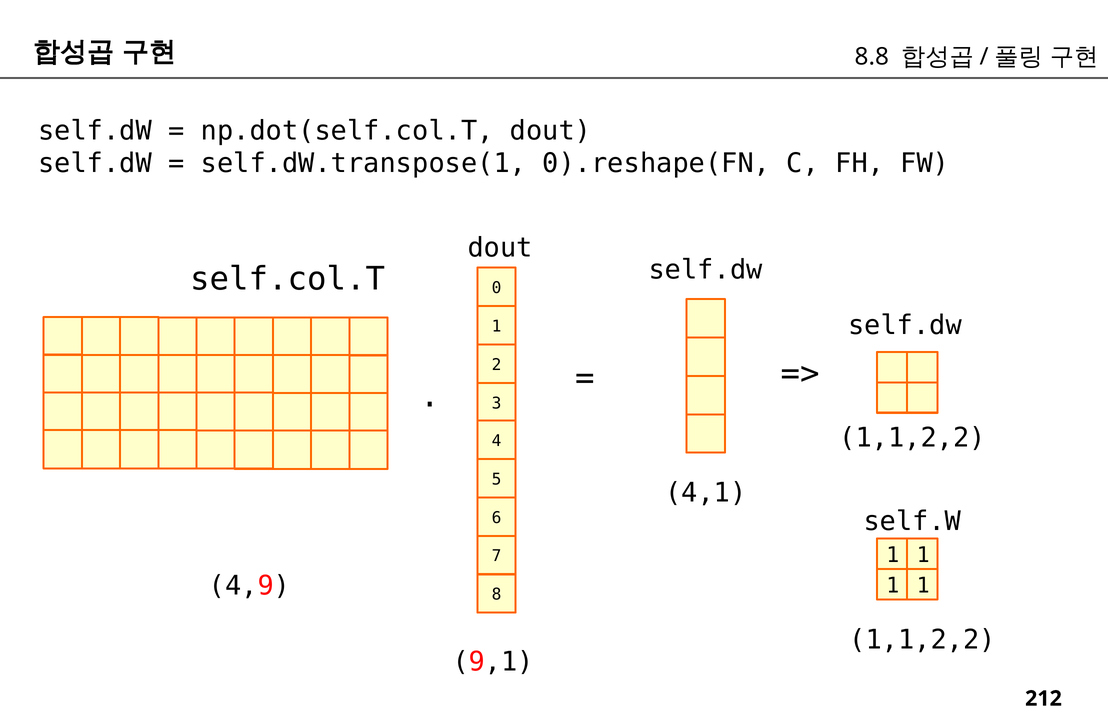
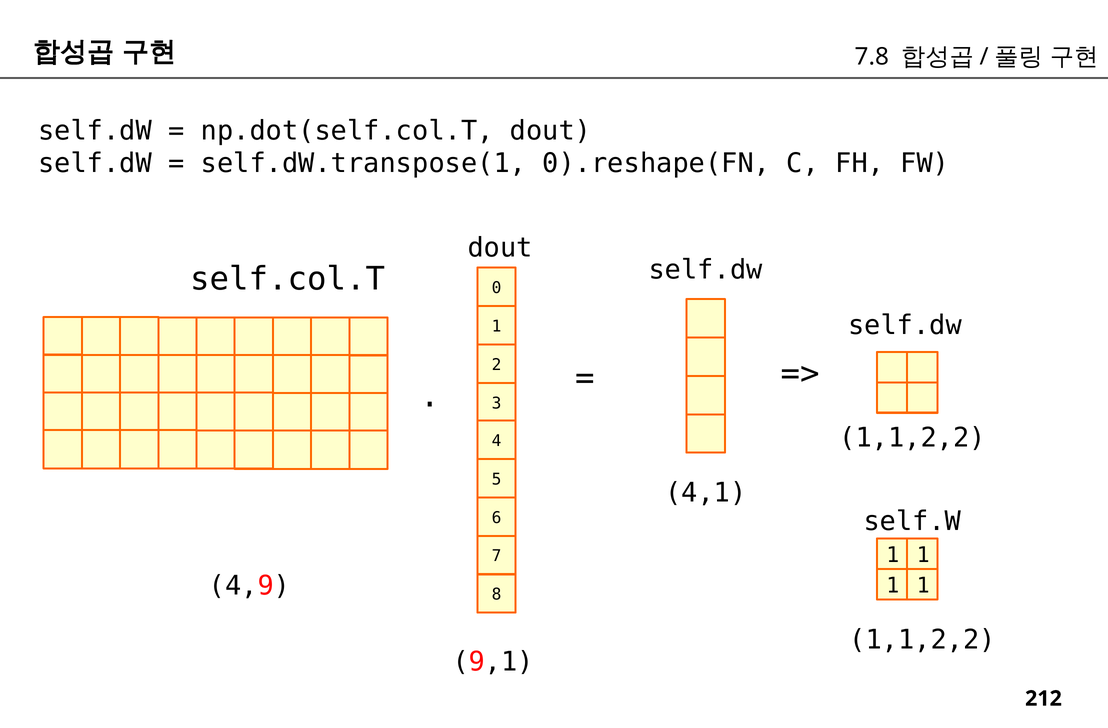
8.8: 8.8 -> 7.8 (872, 57)
